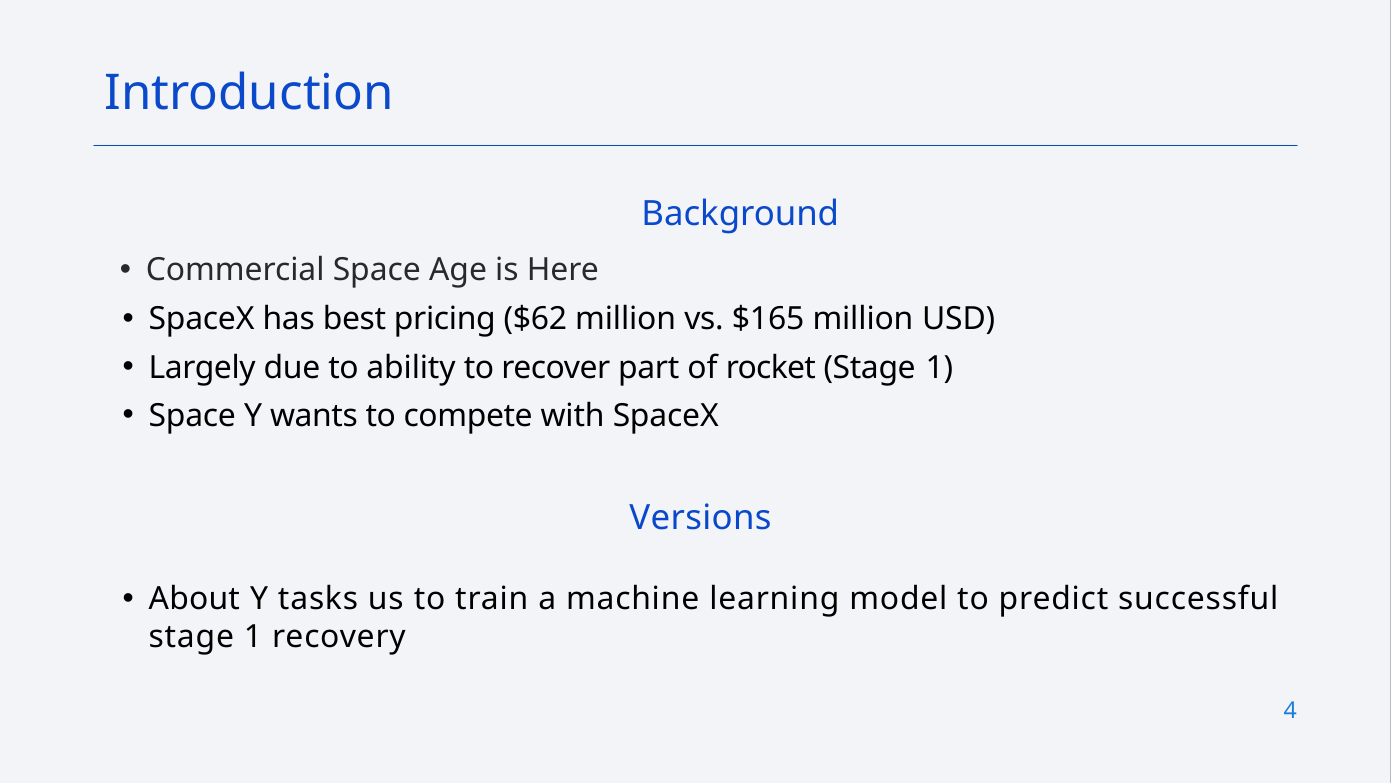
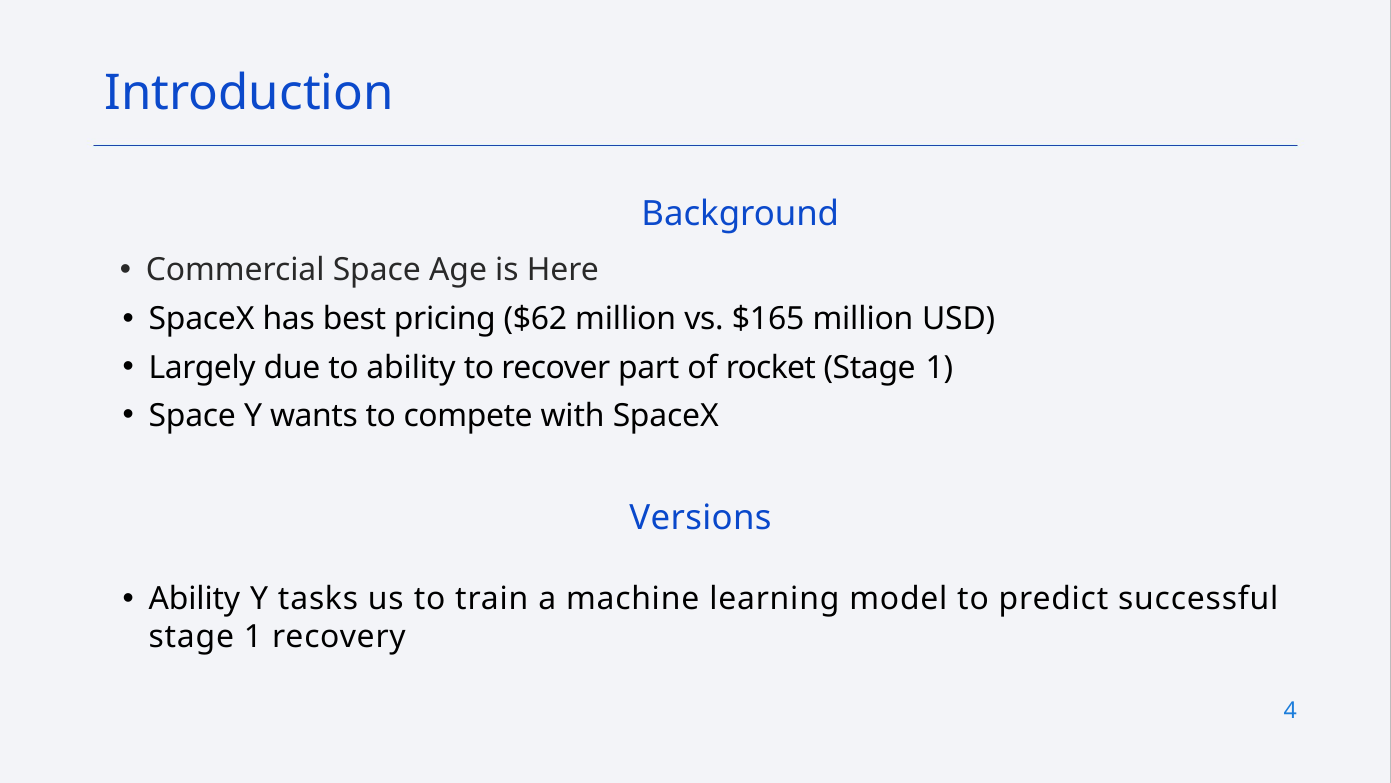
About: About -> Ability (194, 599)
